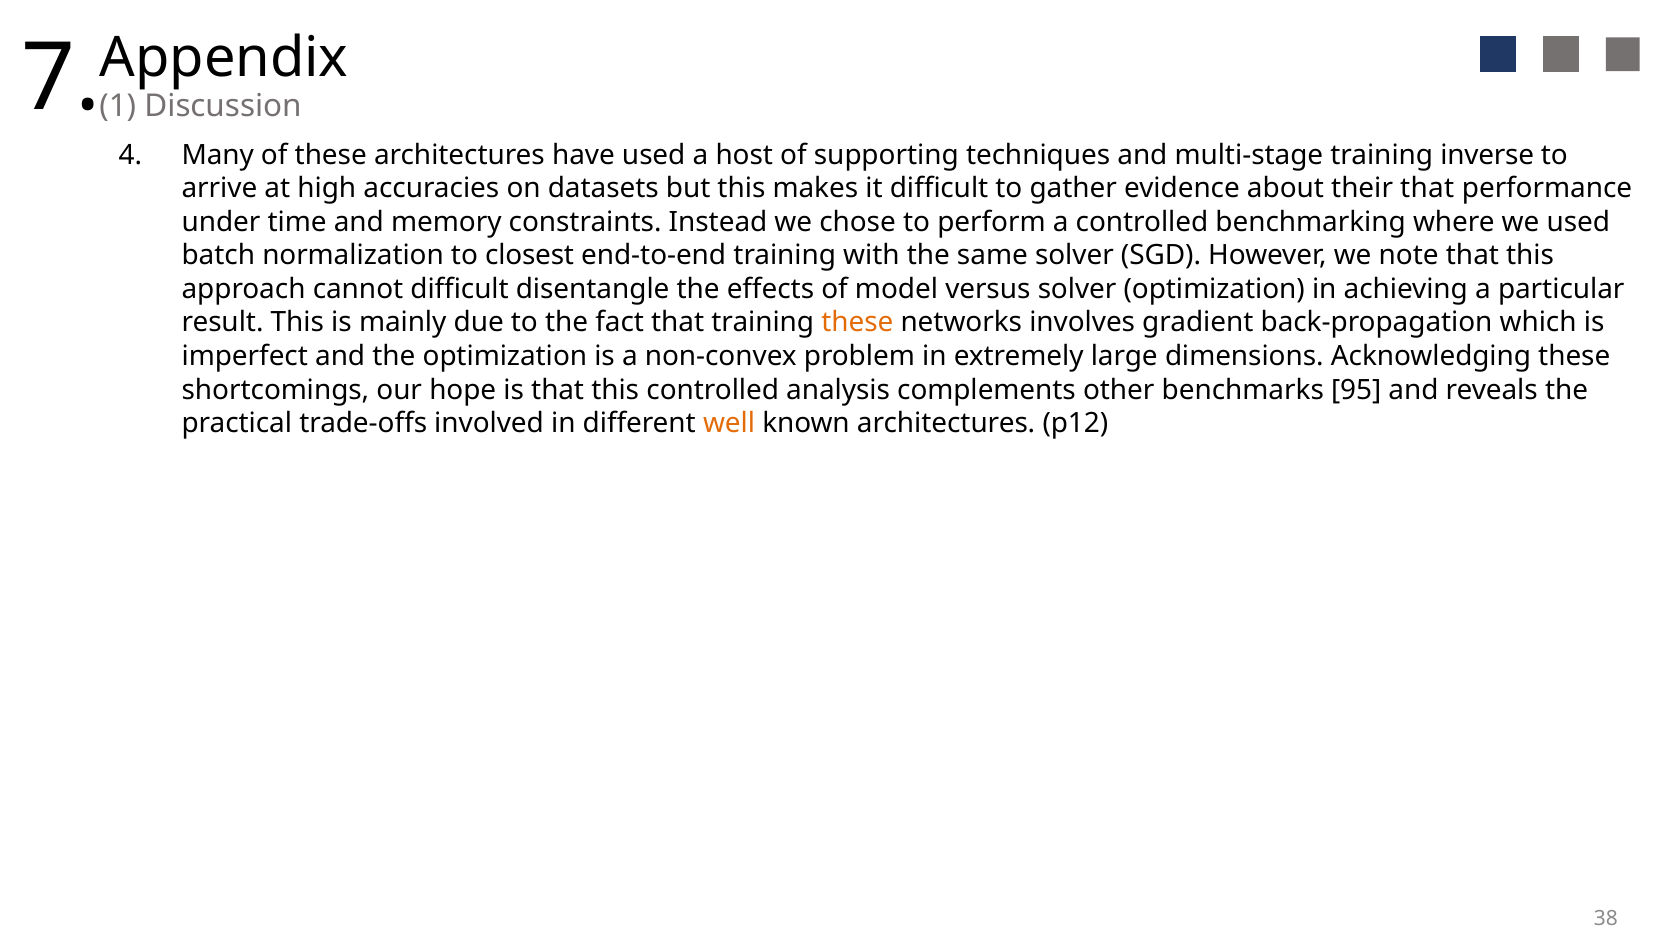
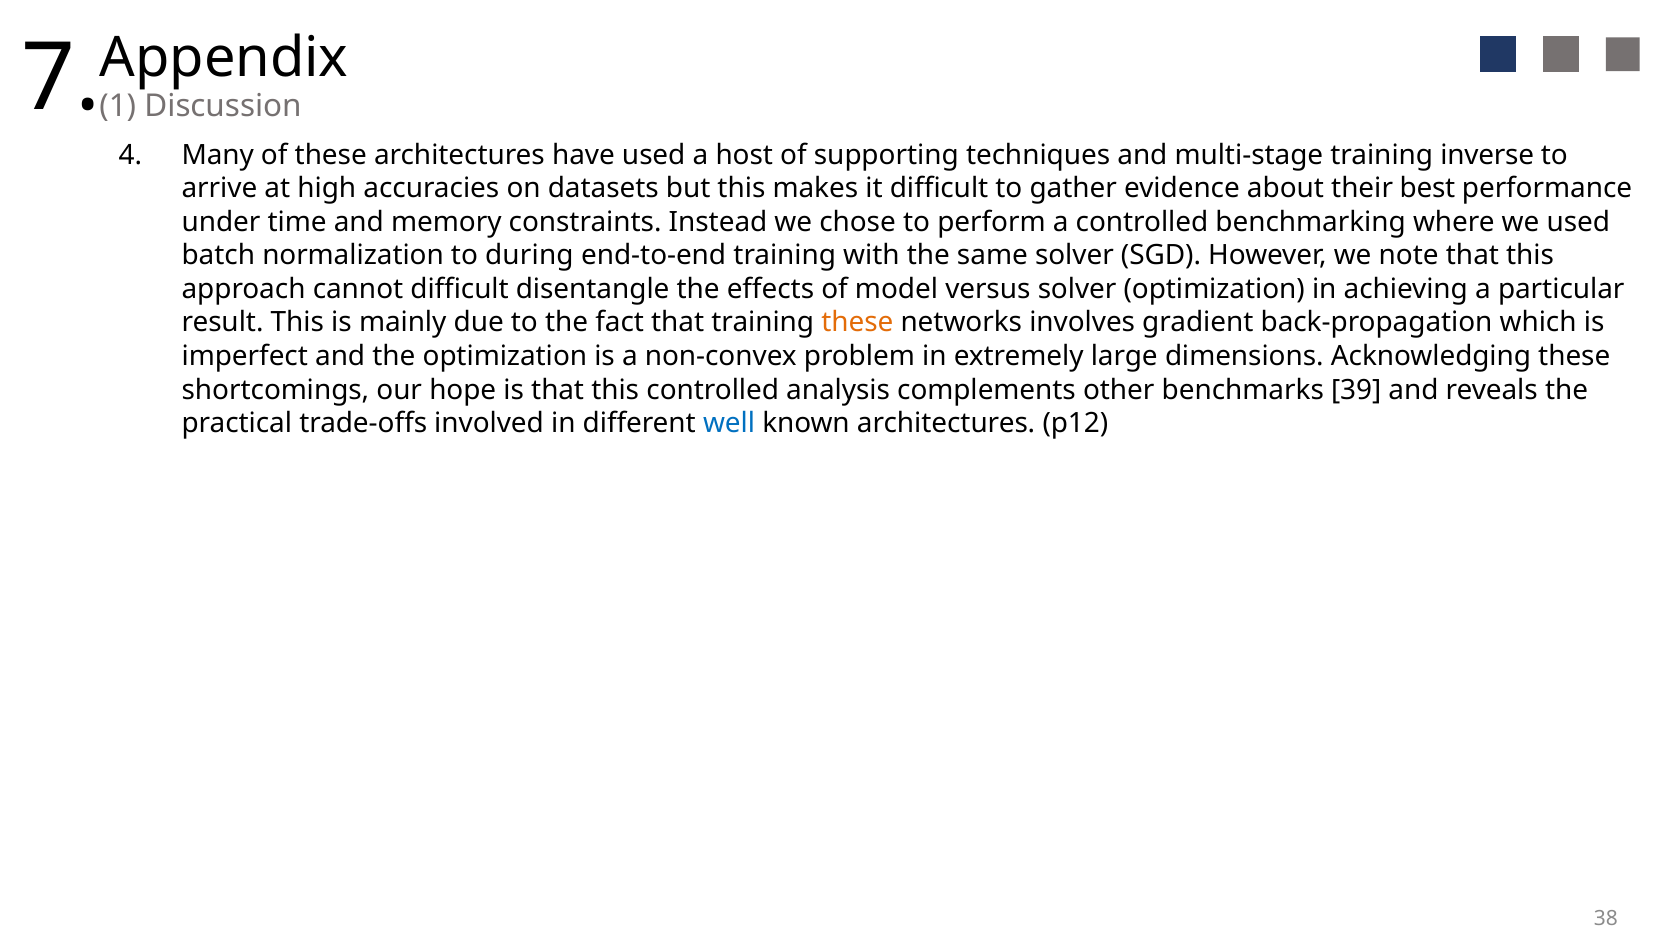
their that: that -> best (1427, 189)
closest: closest -> during (529, 256)
95: 95 -> 39 (1356, 390)
well colour: orange -> blue (729, 423)
